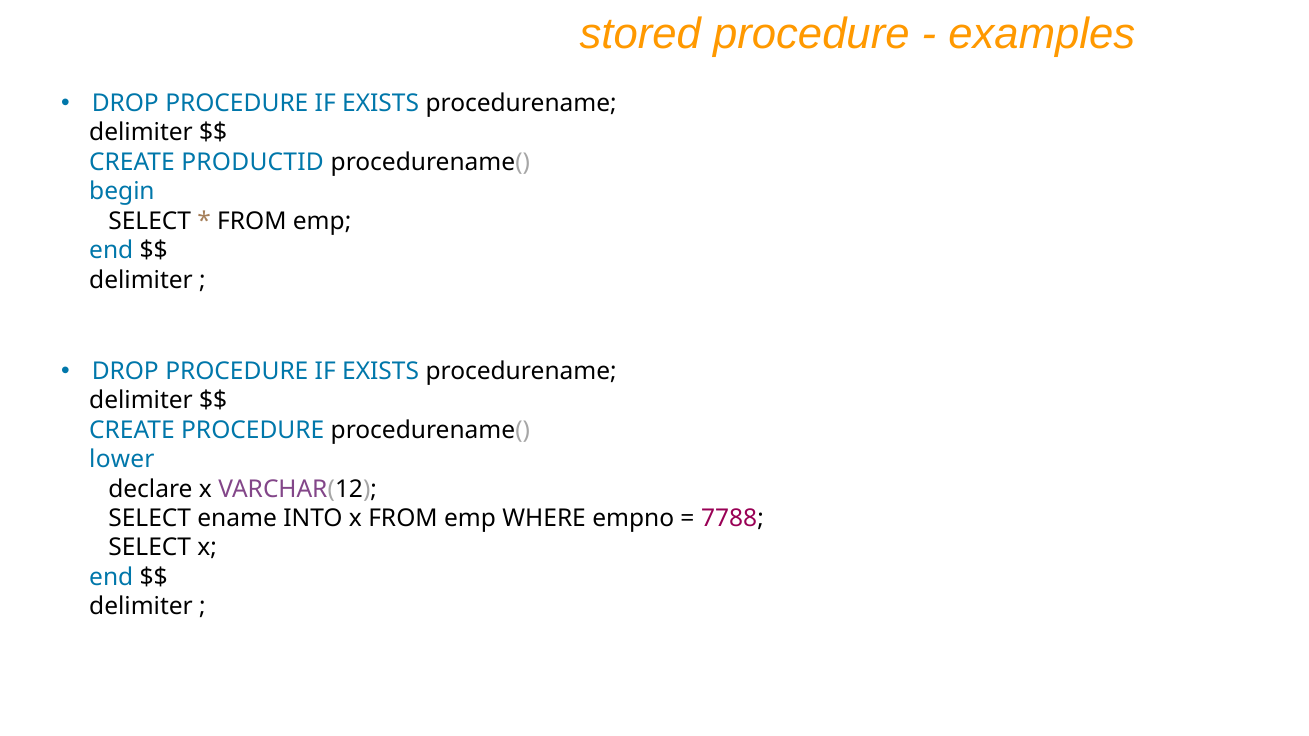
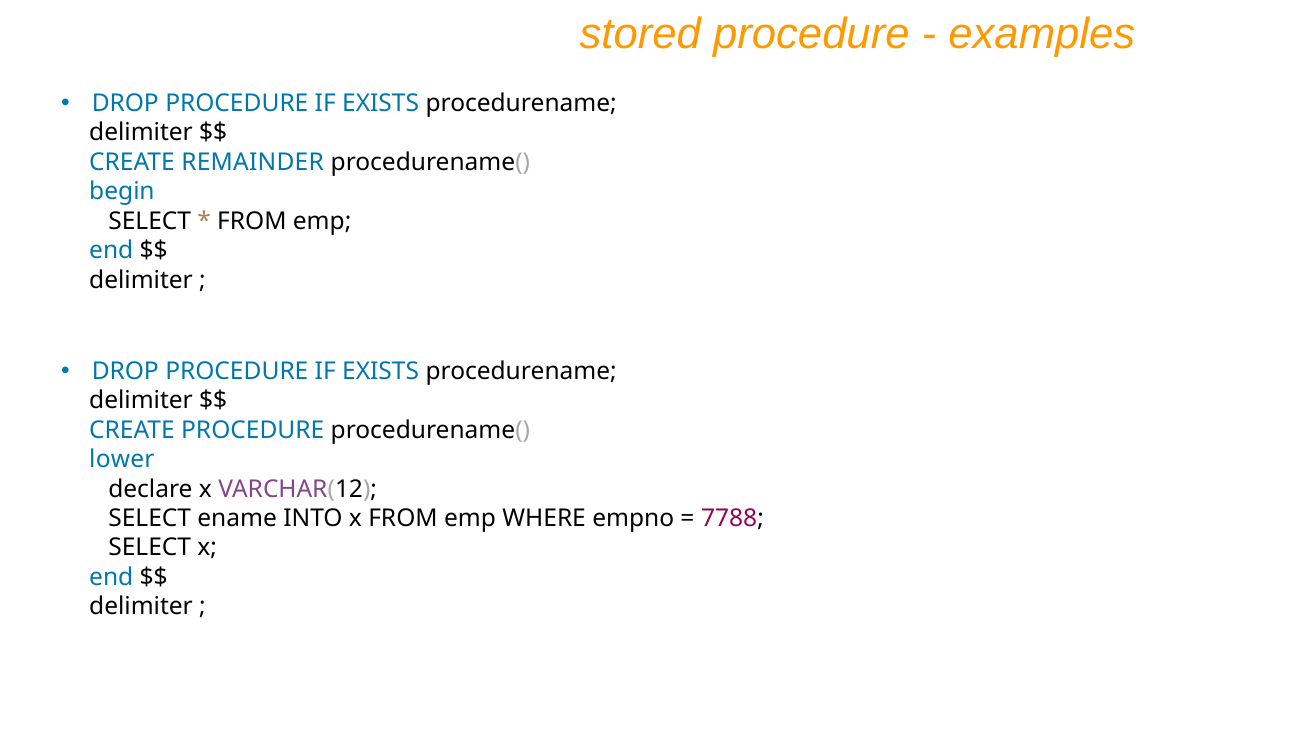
PRODUCTID: PRODUCTID -> REMAINDER (253, 162)
